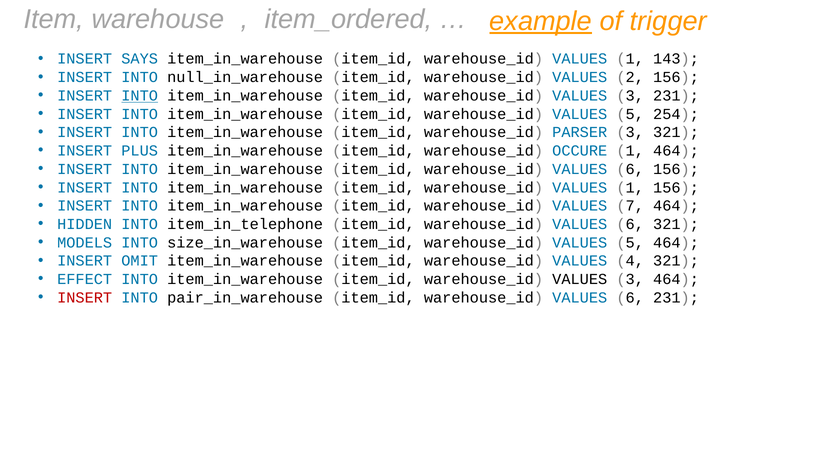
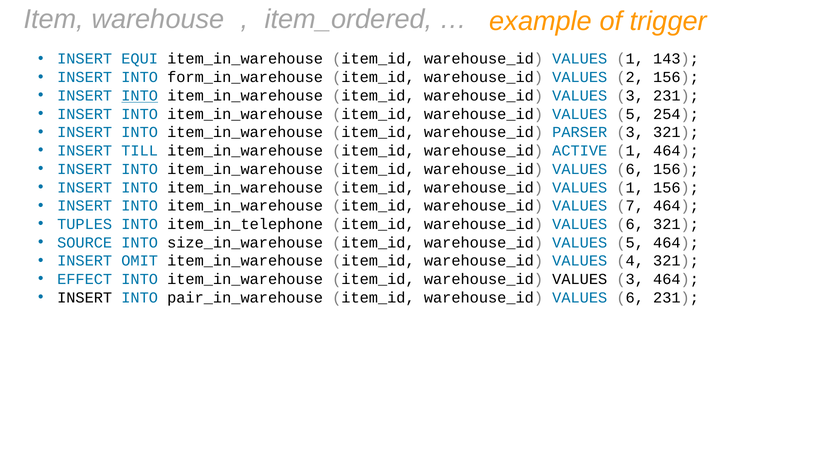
example underline: present -> none (541, 21)
SAYS: SAYS -> EQUI (140, 59)
null_in_warehouse: null_in_warehouse -> form_in_warehouse (245, 77)
PLUS: PLUS -> TILL (140, 151)
OCCURE: OCCURE -> ACTIVE (580, 151)
HIDDEN: HIDDEN -> TUPLES (85, 224)
MODELS: MODELS -> SOURCE (85, 242)
INSERT colour: red -> black (85, 297)
